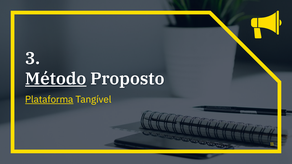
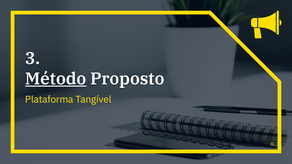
Plataforma underline: present -> none (49, 100)
